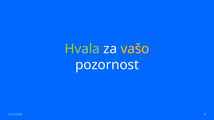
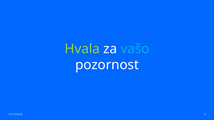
vašo colour: yellow -> light blue (135, 49)
